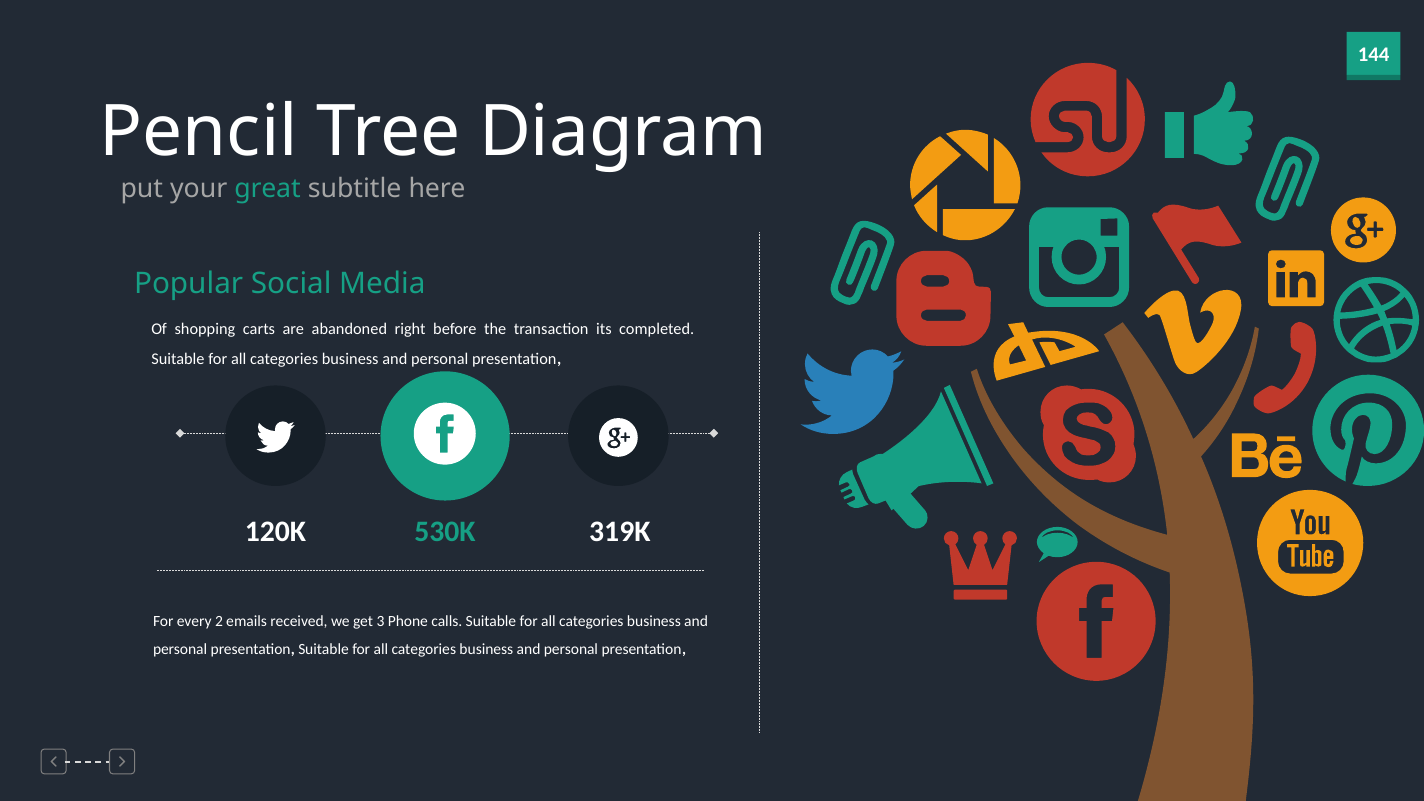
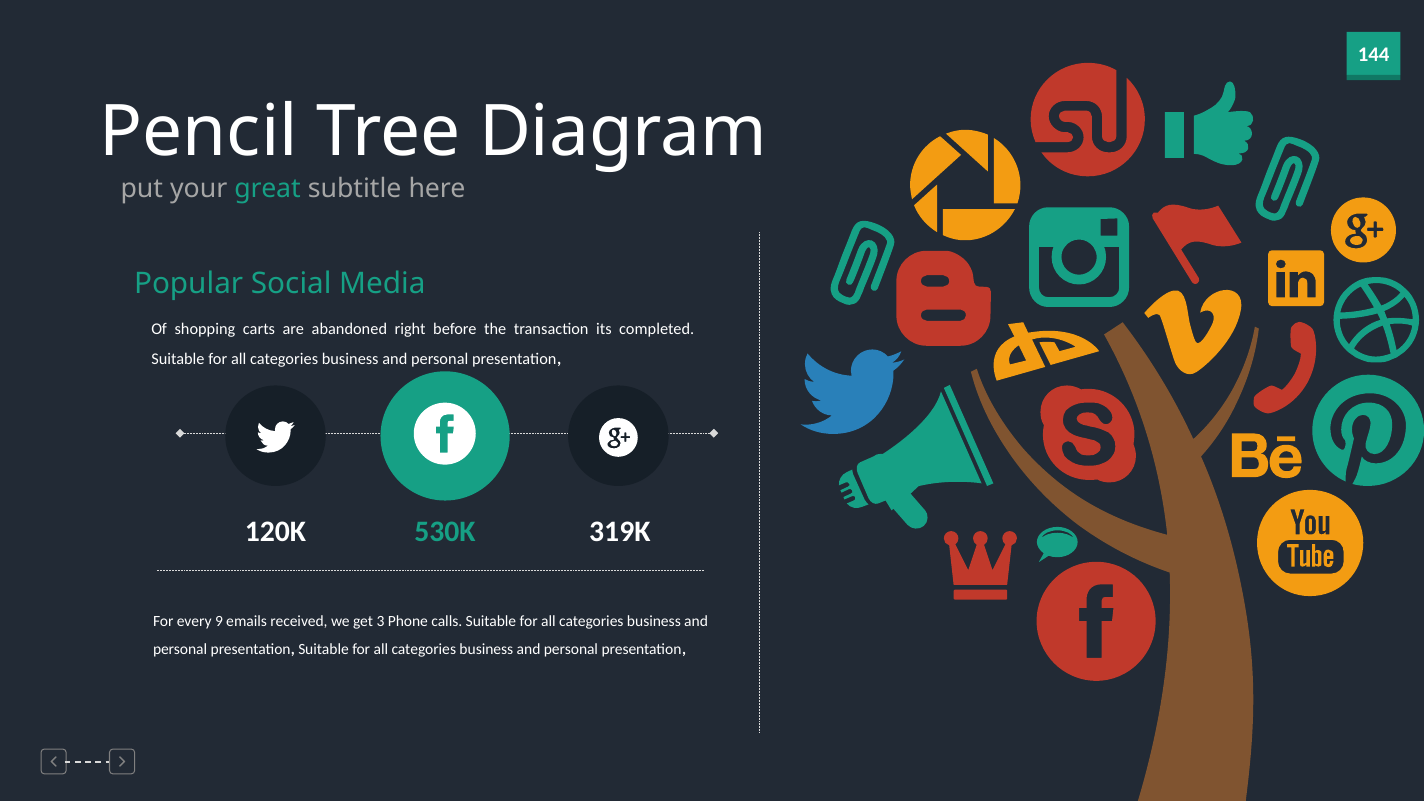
2: 2 -> 9 (219, 621)
